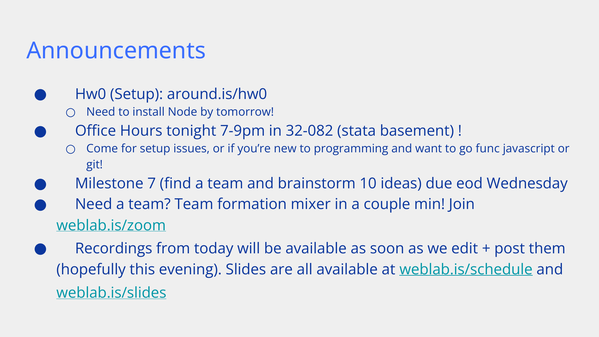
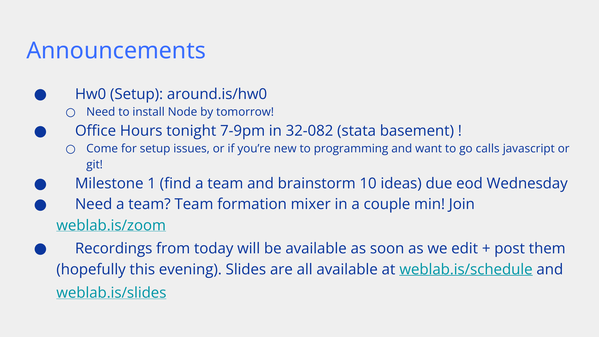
func: func -> calls (488, 149)
7: 7 -> 1 (152, 184)
